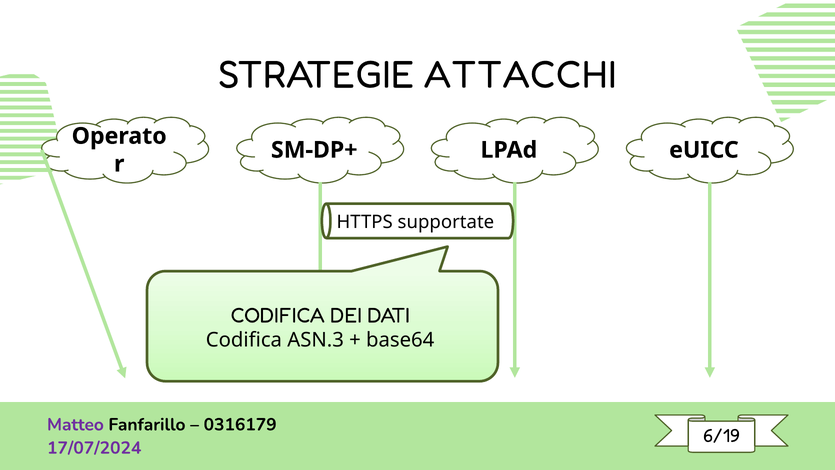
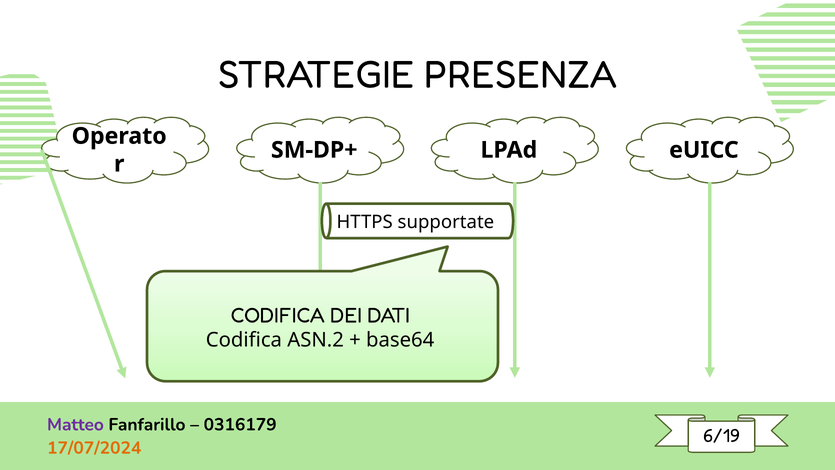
ATTACCHI: ATTACCHI -> PRESENZA (520, 75)
ASN.3: ASN.3 -> ASN.2 (316, 340)
17/07/2024 colour: purple -> orange (94, 448)
